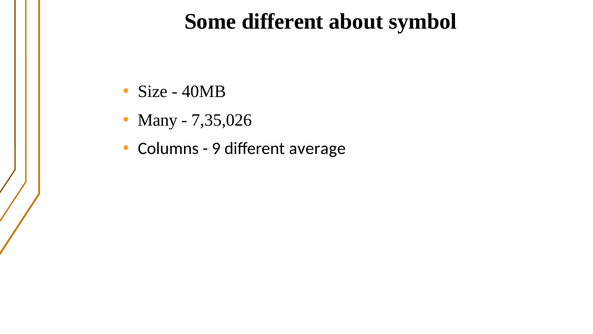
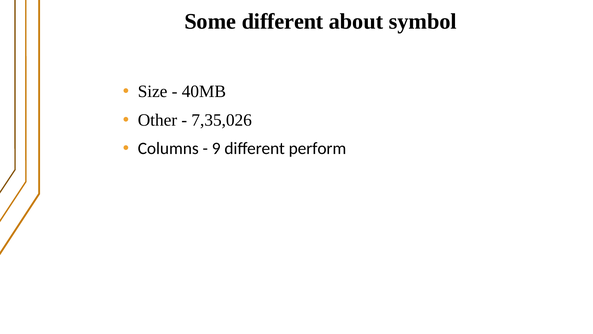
Many: Many -> Other (157, 120)
average: average -> perform (317, 148)
